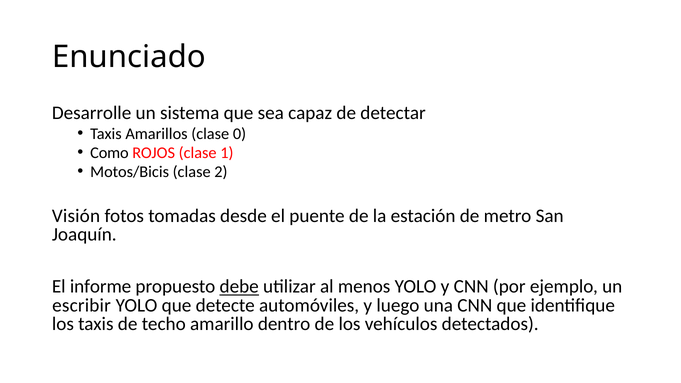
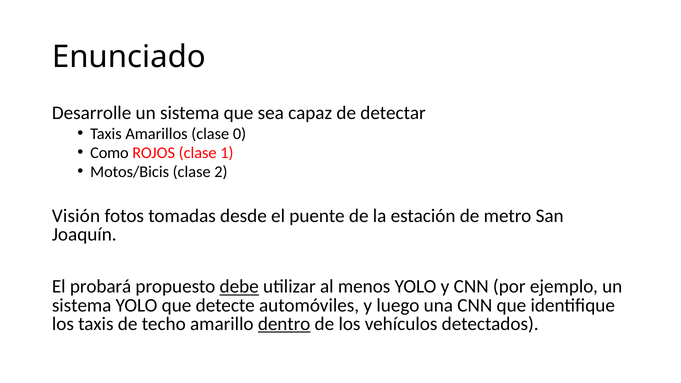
informe: informe -> probará (101, 287)
escribir: escribir -> sistema (82, 305)
dentro underline: none -> present (284, 324)
